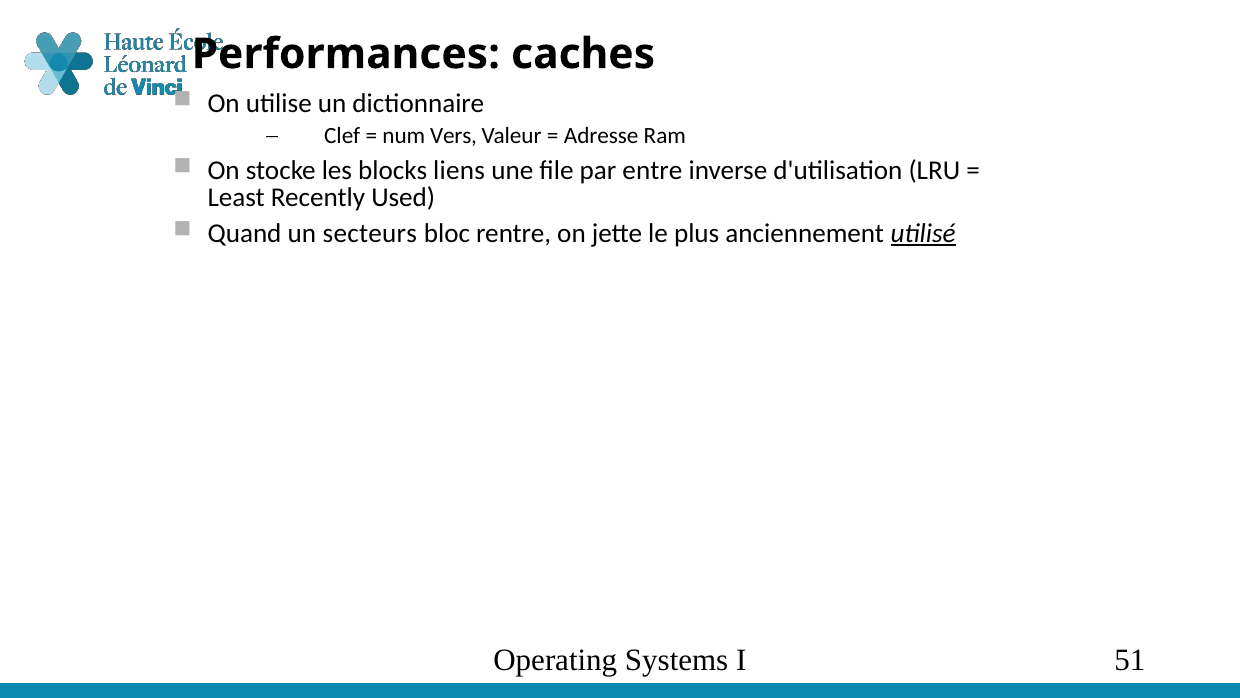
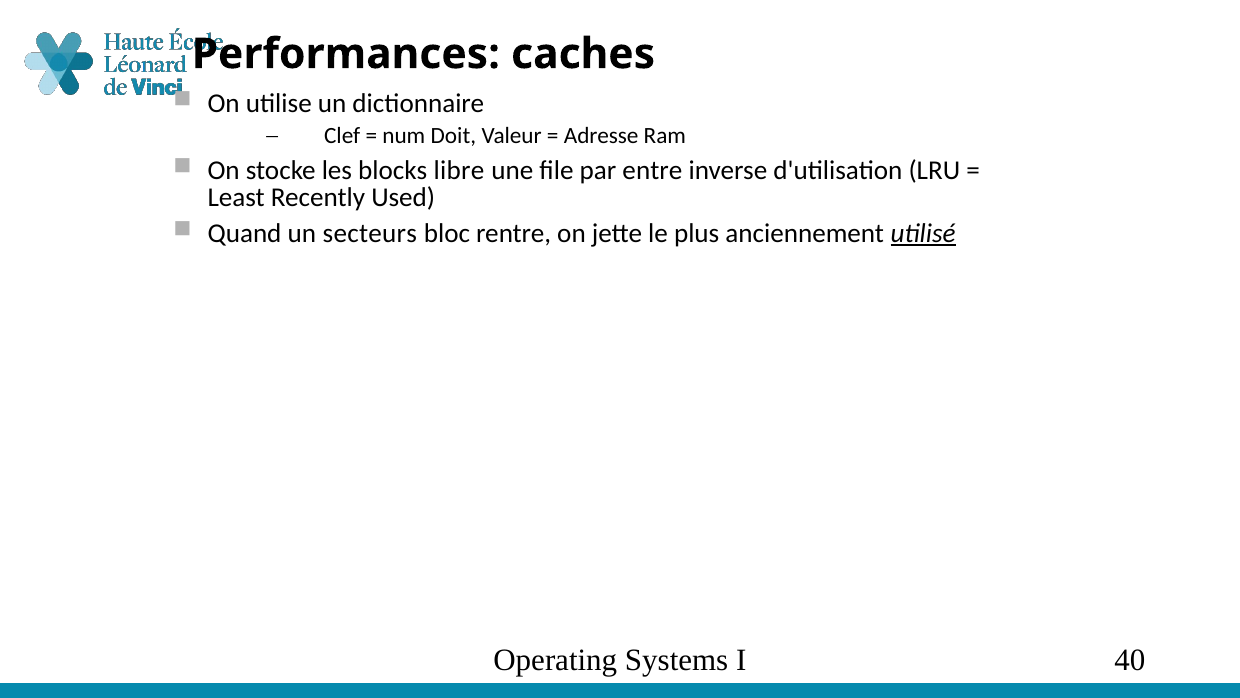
Vers: Vers -> Doit (453, 135)
liens: liens -> libre (459, 170)
51: 51 -> 40 (1130, 660)
